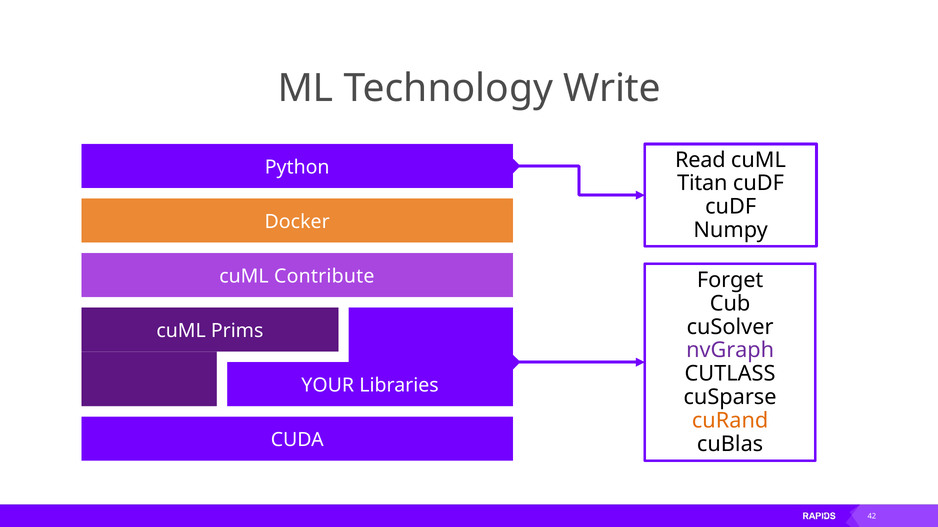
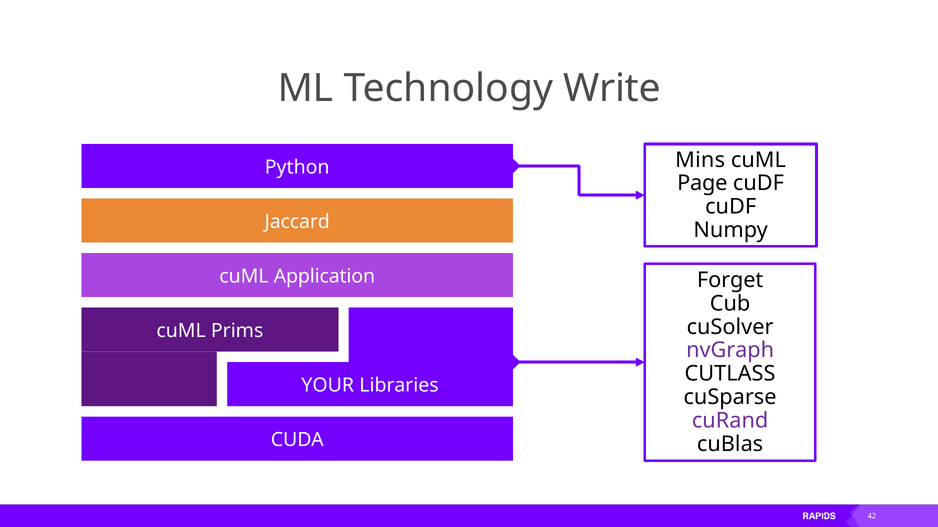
Read: Read -> Mins (700, 160)
Titan: Titan -> Page (702, 184)
Docker: Docker -> Jaccard (297, 222)
Contribute: Contribute -> Application (324, 277)
cuRand colour: orange -> purple (730, 421)
